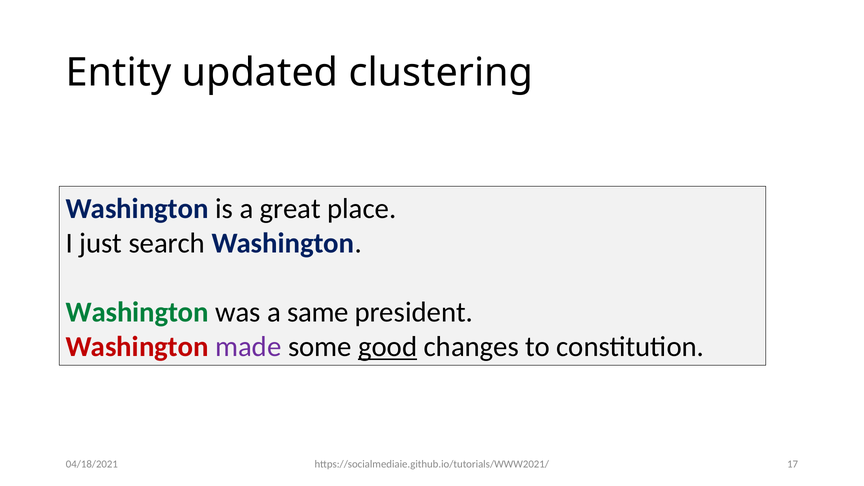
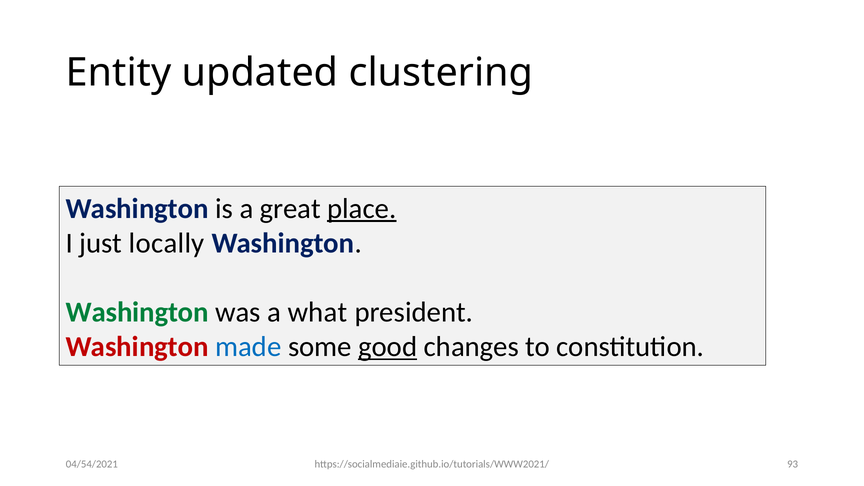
place underline: none -> present (362, 209)
search: search -> locally (167, 243)
same: same -> what (318, 312)
made colour: purple -> blue (248, 347)
04/18/2021: 04/18/2021 -> 04/54/2021 (92, 464)
17: 17 -> 93 (793, 464)
